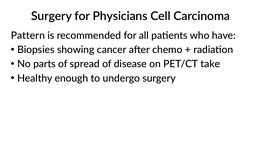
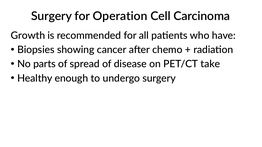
Physicians: Physicians -> Operation (120, 16)
Pattern: Pattern -> Growth (28, 36)
